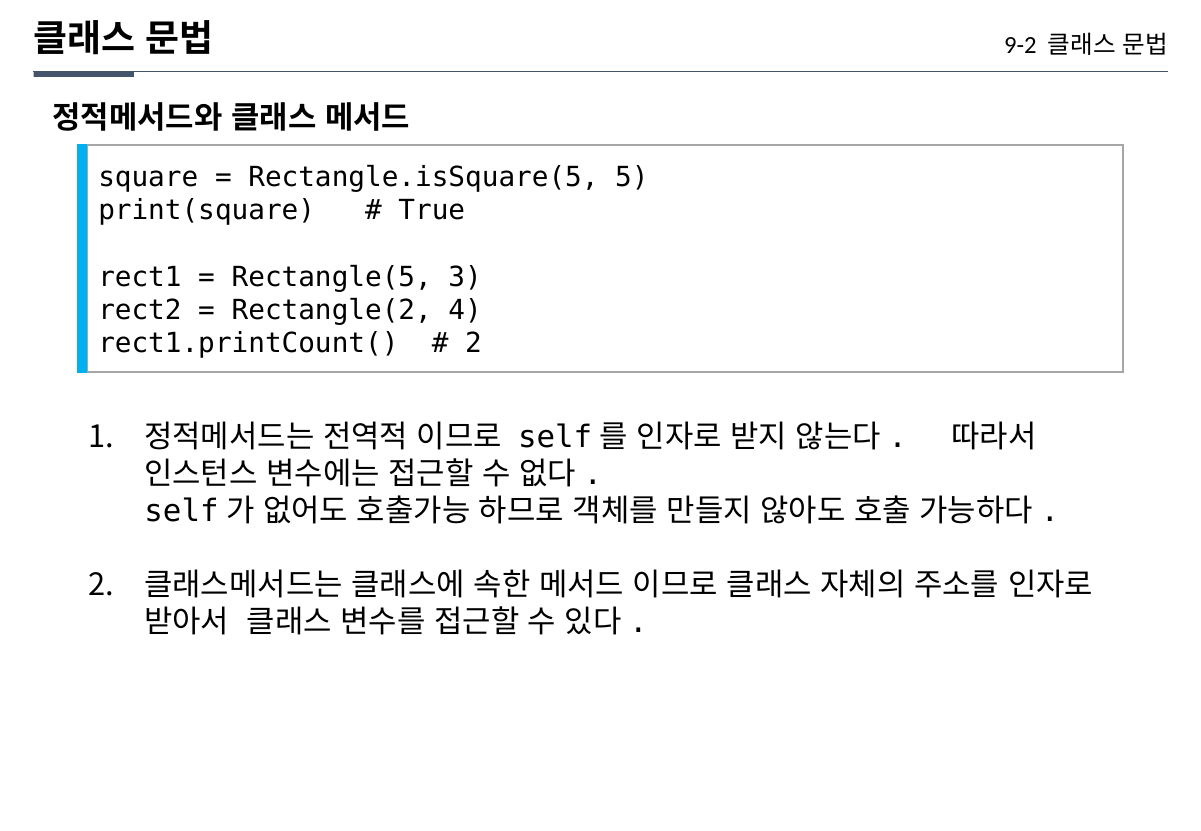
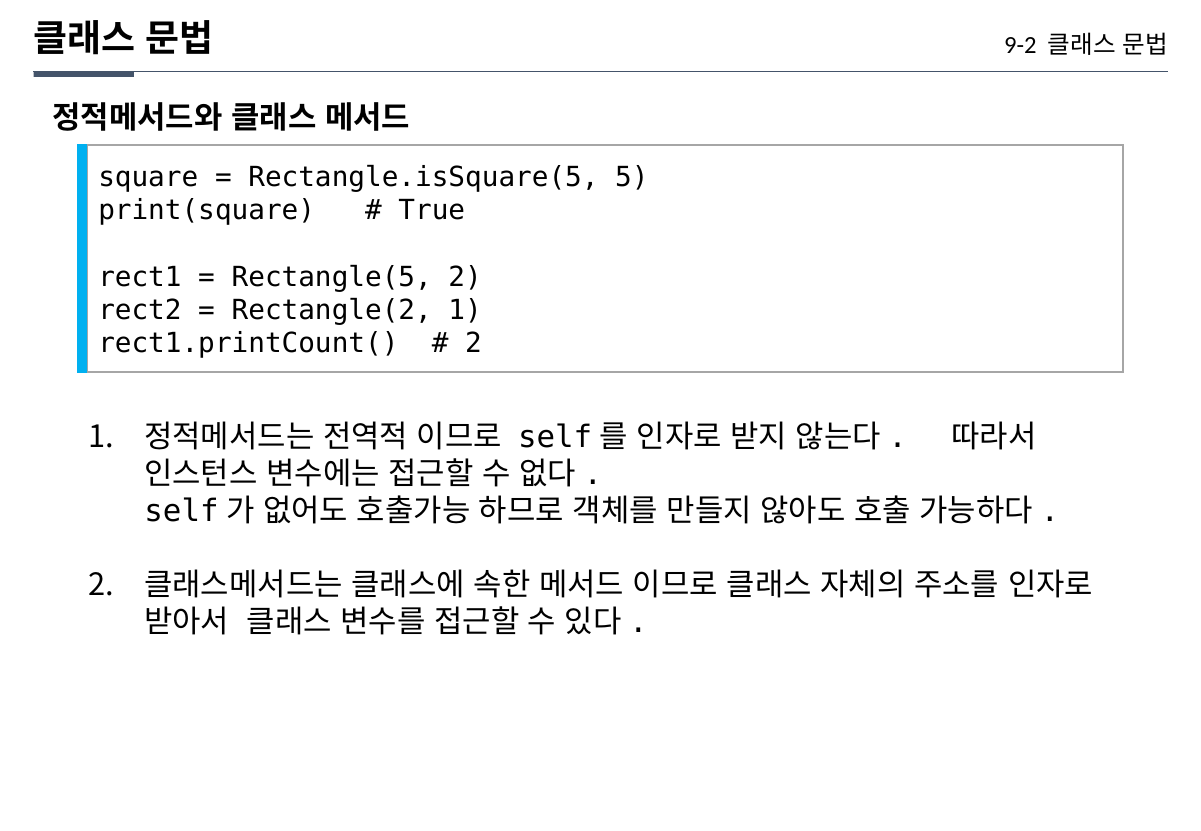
Rectangle(5 3: 3 -> 2 (465, 277)
Rectangle(2 4: 4 -> 1 (465, 310)
